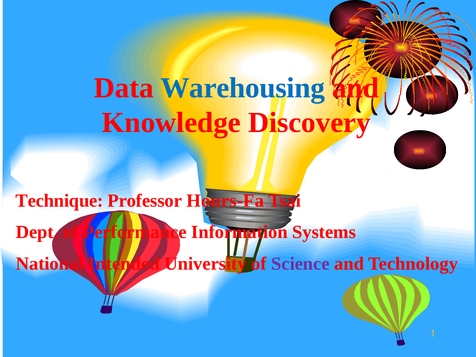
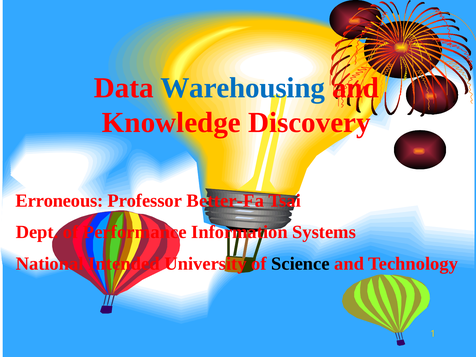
Technique: Technique -> Erroneous (59, 201)
Hours-Fa: Hours-Fa -> Better-Fa (225, 201)
Science colour: purple -> black (300, 264)
